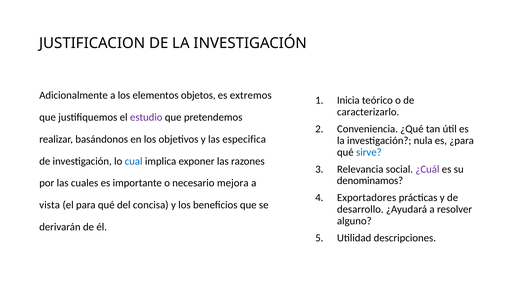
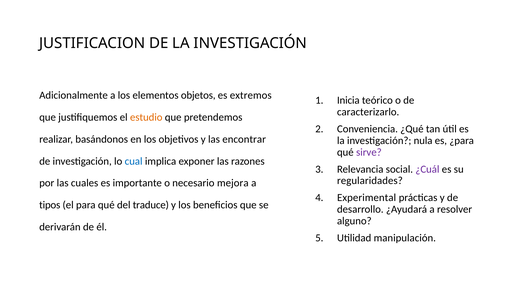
estudio colour: purple -> orange (146, 117)
especifica: especifica -> encontrar (244, 139)
sirve colour: blue -> purple (369, 152)
denominamos: denominamos -> regularidades (370, 181)
Exportadores: Exportadores -> Experimental (367, 198)
vista: vista -> tipos (50, 205)
concisa: concisa -> traduce (151, 205)
descripciones: descripciones -> manipulación (405, 238)
